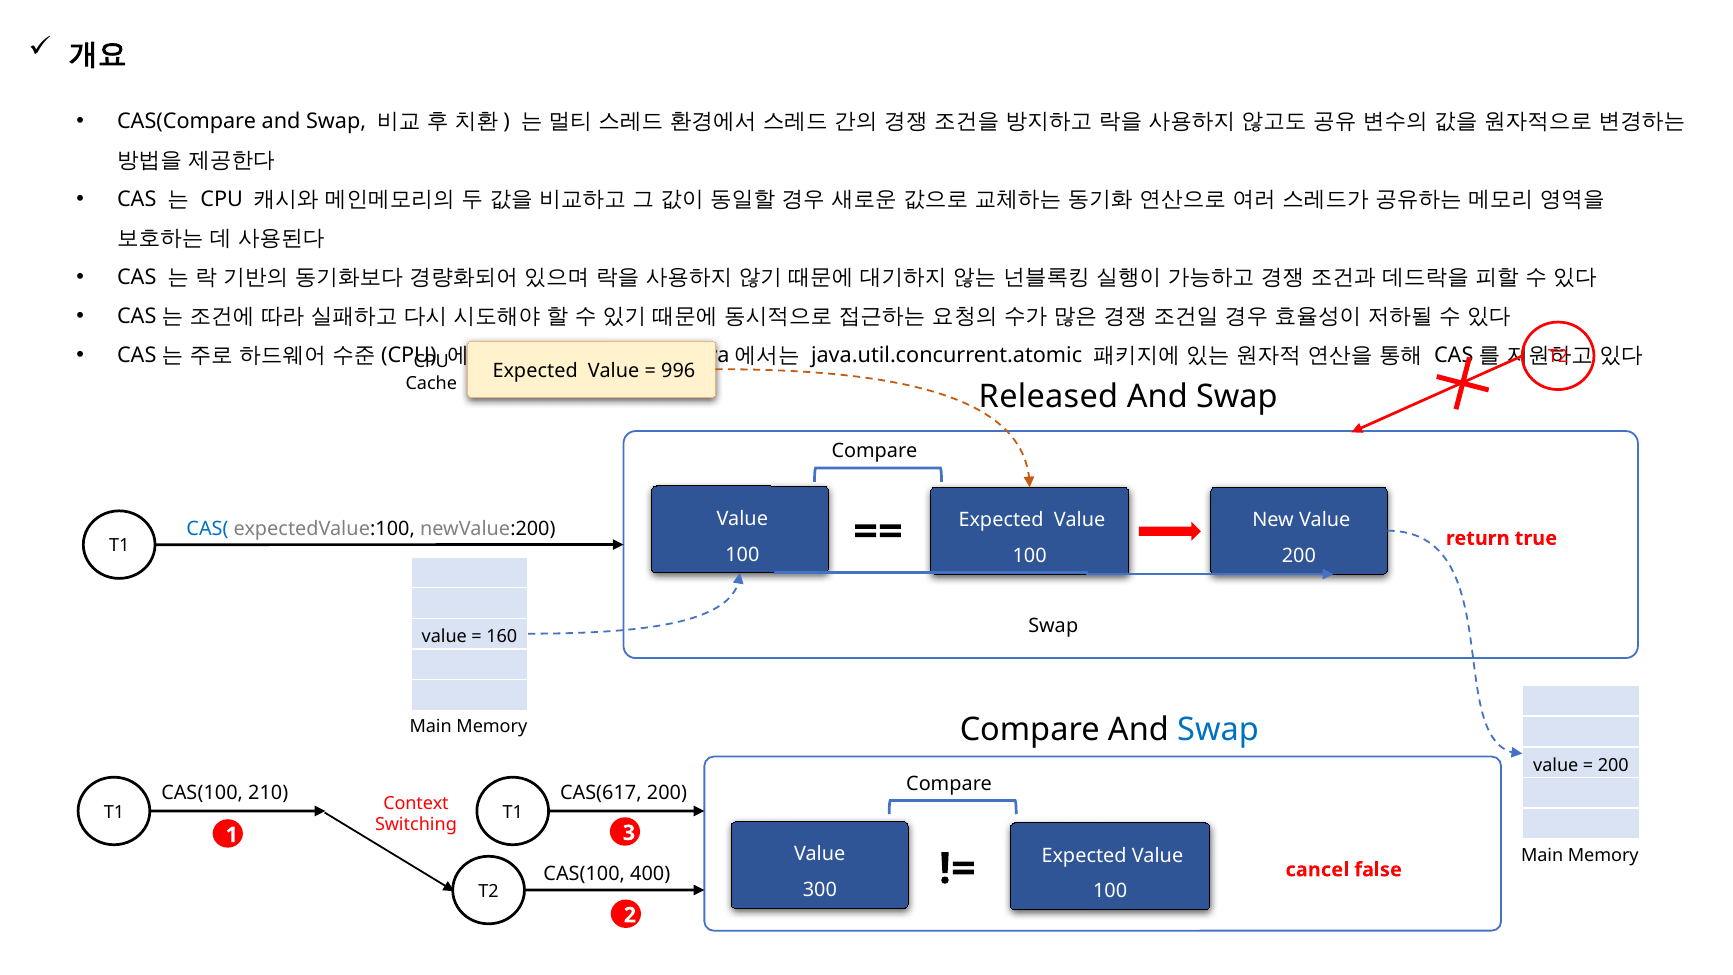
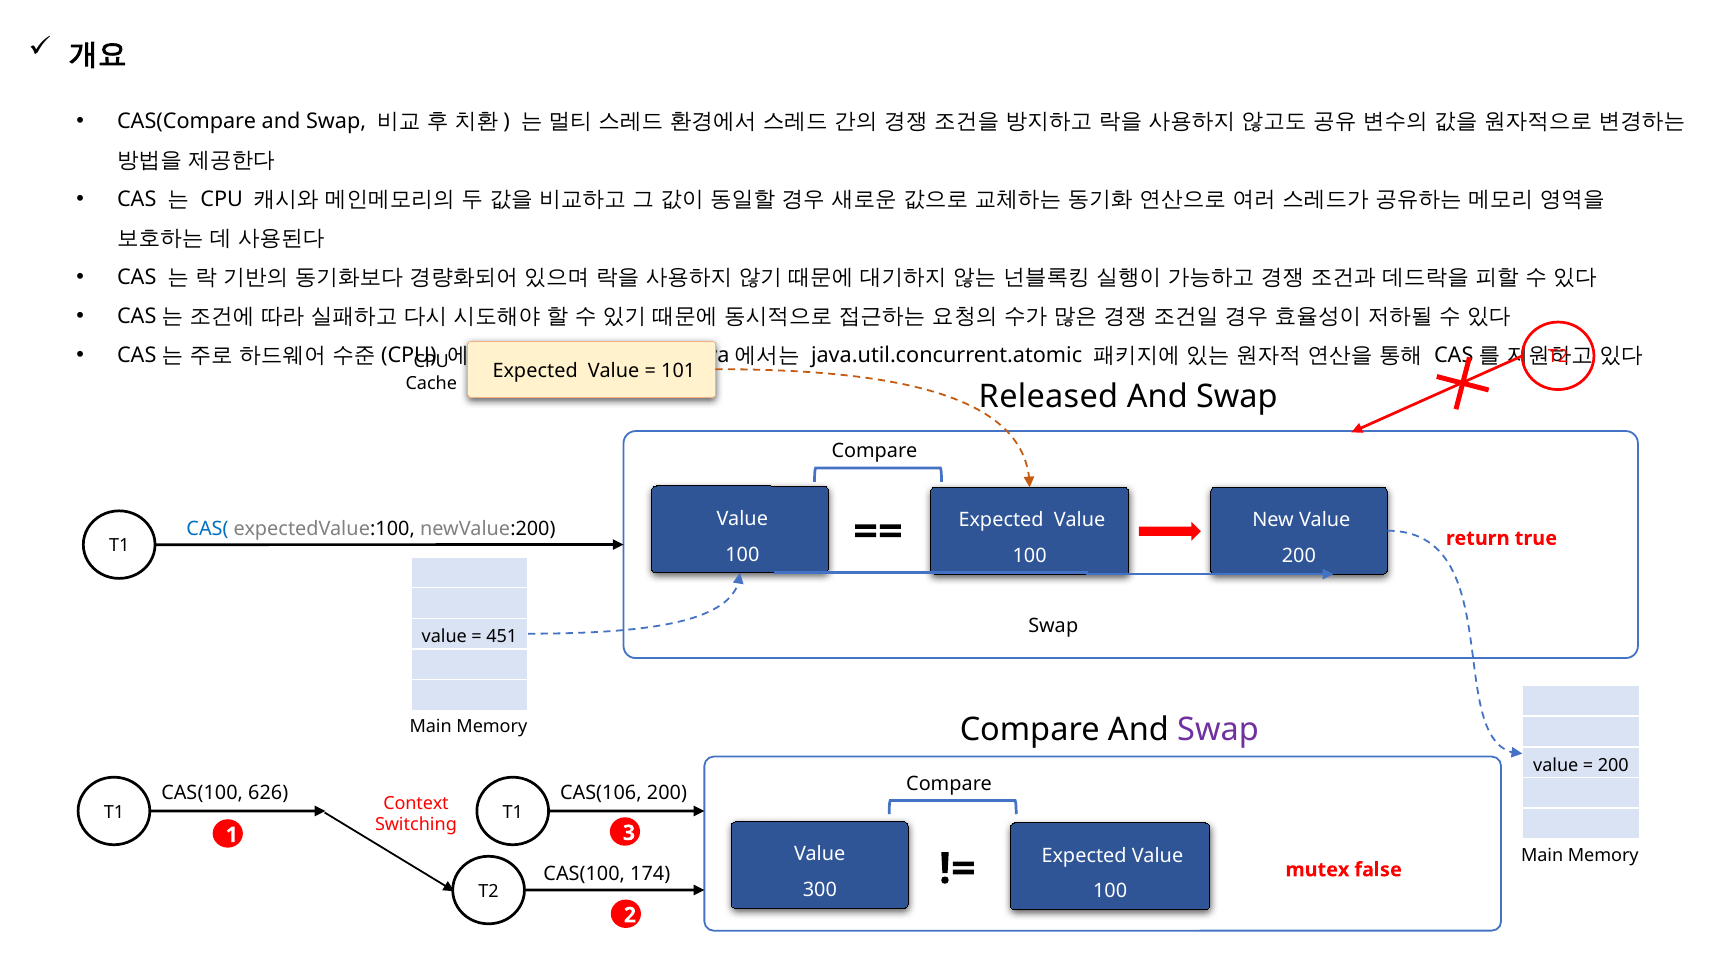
996: 996 -> 101 (678, 370)
160: 160 -> 451 (502, 637)
Swap colour: blue -> purple (1218, 730)
210: 210 -> 626 (268, 793)
CAS(617: CAS(617 -> CAS(106 (601, 793)
cancel: cancel -> mutex (1317, 870)
400: 400 -> 174 (650, 874)
